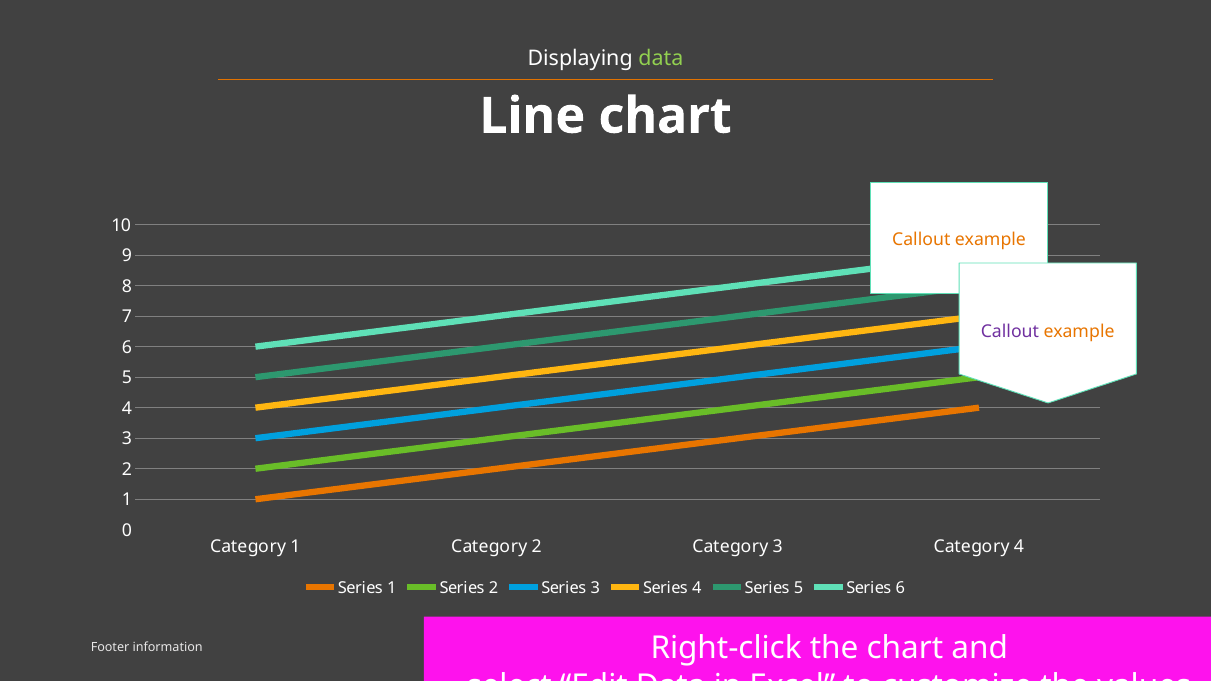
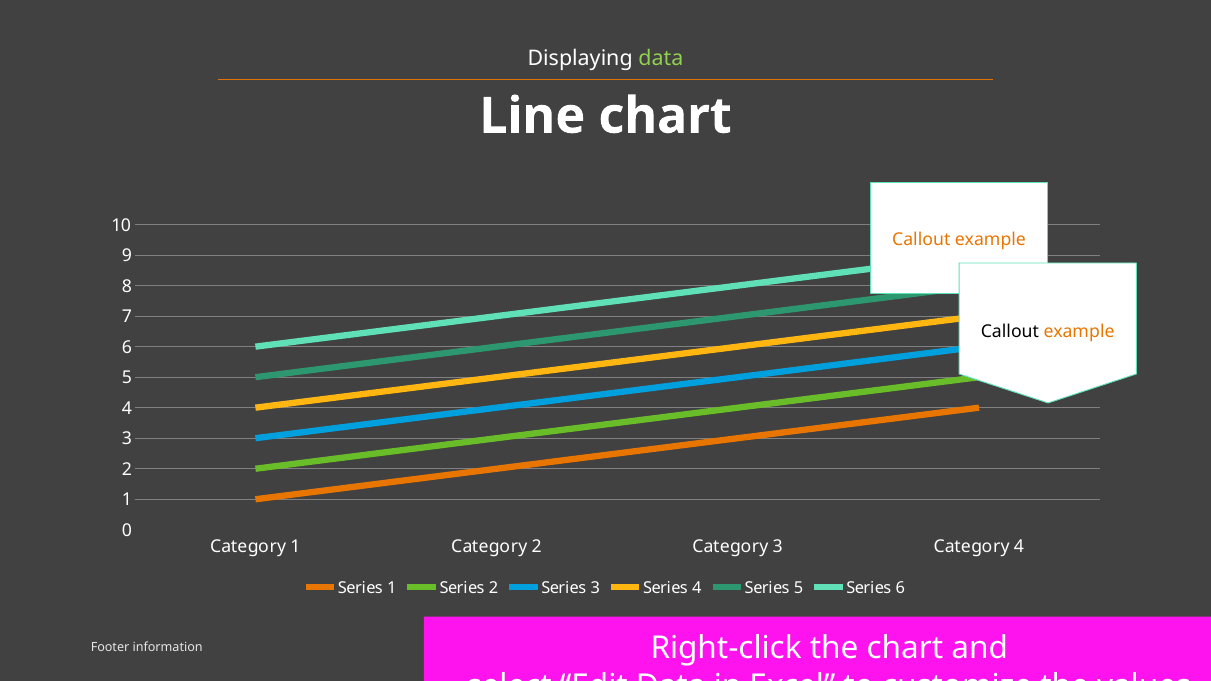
Callout colour: purple -> black (1010, 332)
